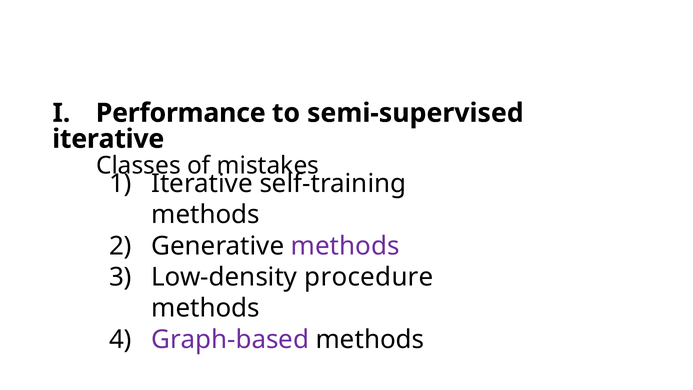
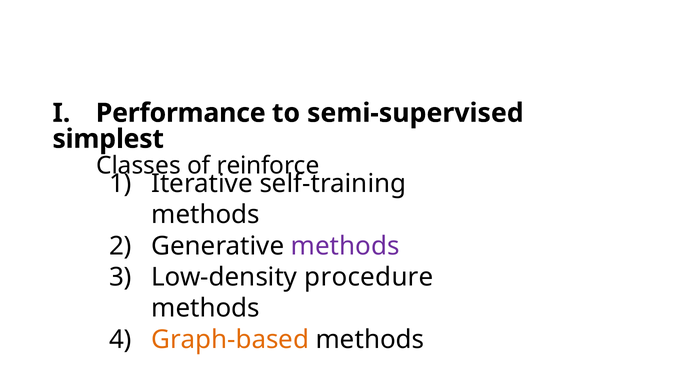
iterative: iterative -> simplest (108, 139)
mistakes: mistakes -> reinforce (268, 166)
Graph-based colour: purple -> orange (230, 339)
